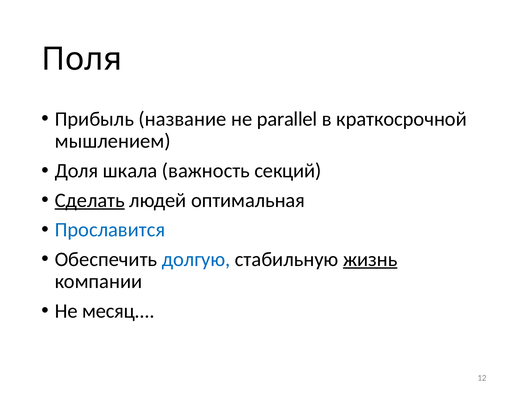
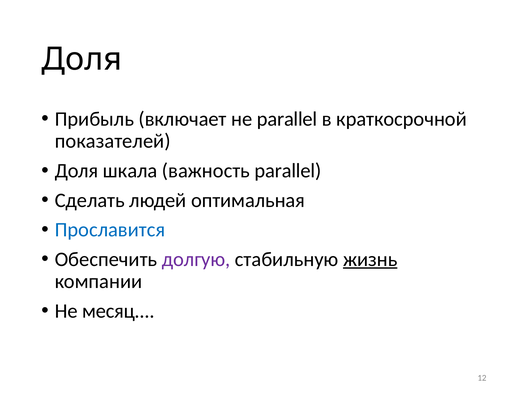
Поля: Поля -> Доля (82, 59)
название: название -> включает (183, 119)
мышлением: мышлением -> показателей (113, 141)
важность секций: секций -> parallel (288, 171)
Сделать underline: present -> none (90, 200)
долгую colour: blue -> purple (196, 259)
